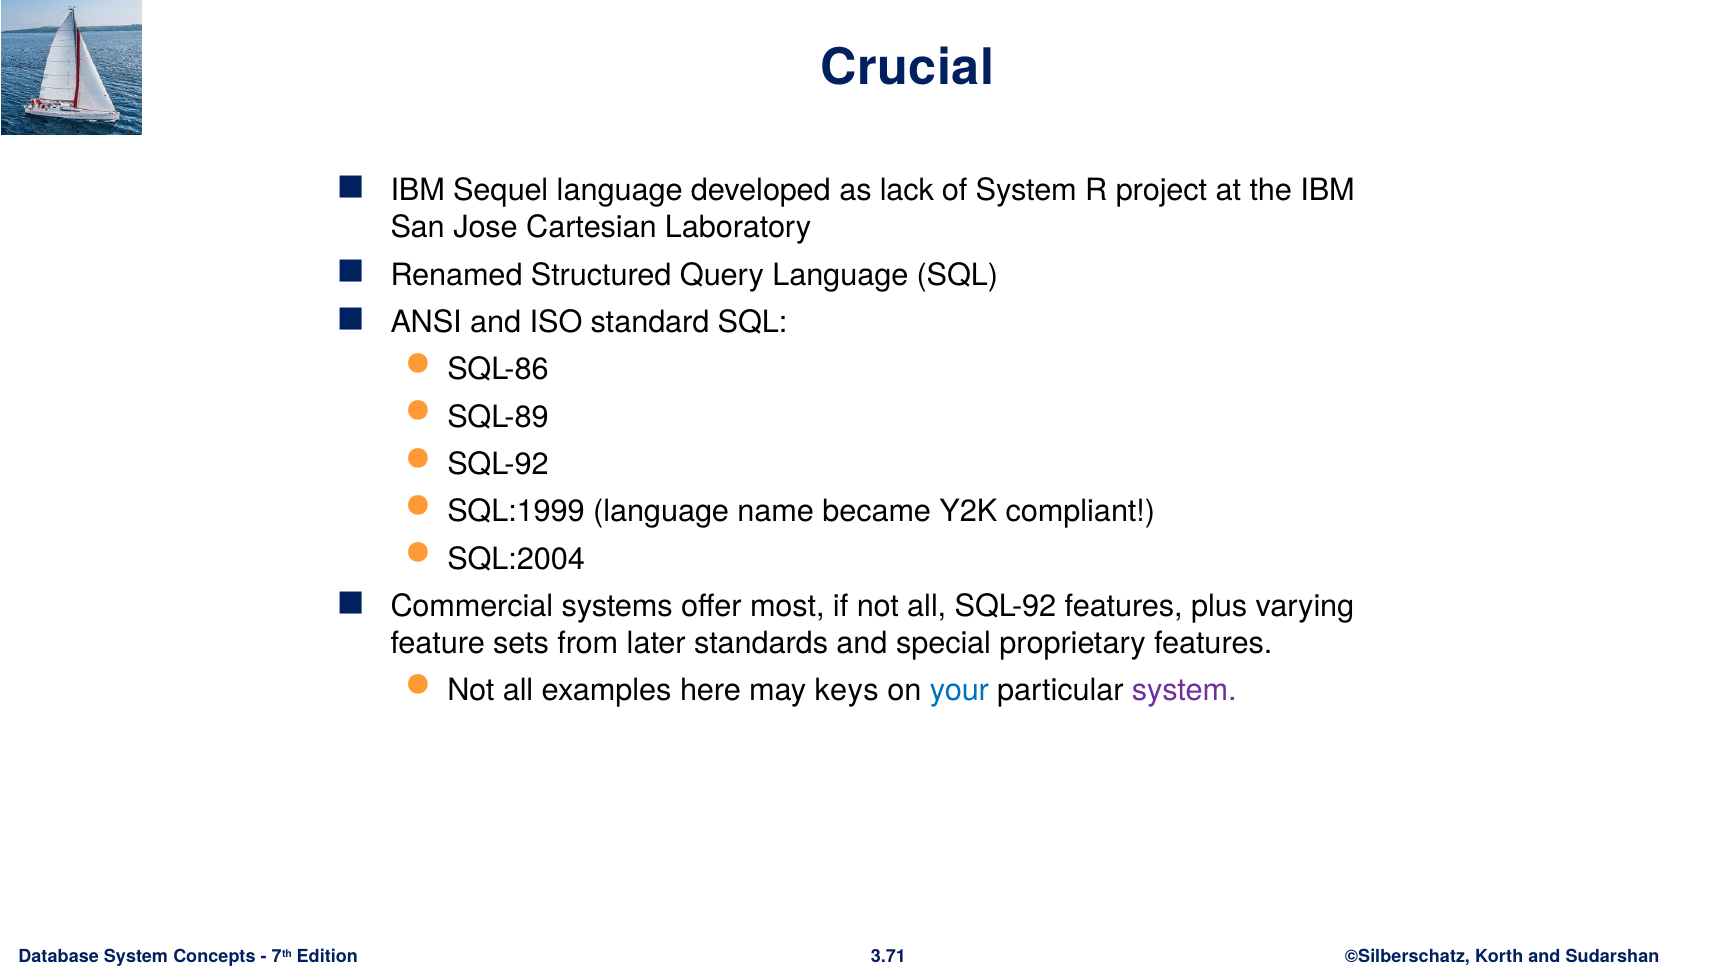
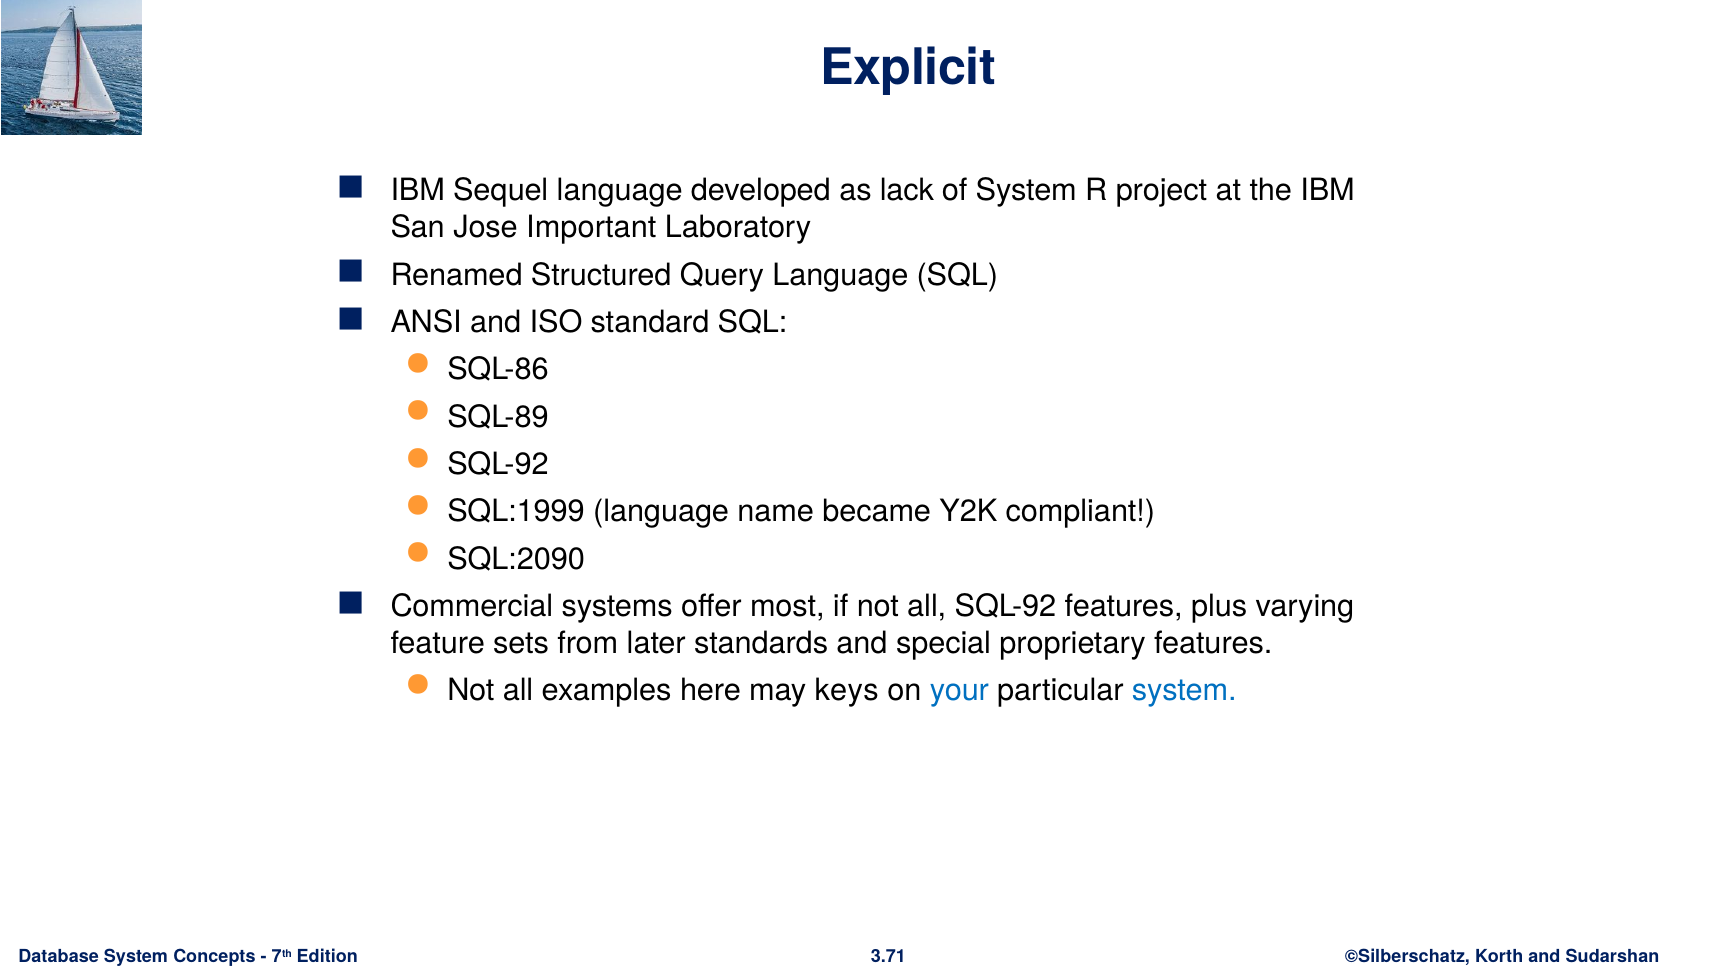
Crucial: Crucial -> Explicit (908, 68)
Cartesian: Cartesian -> Important (591, 228)
SQL:2004: SQL:2004 -> SQL:2090 (516, 559)
system colour: purple -> blue (1184, 691)
